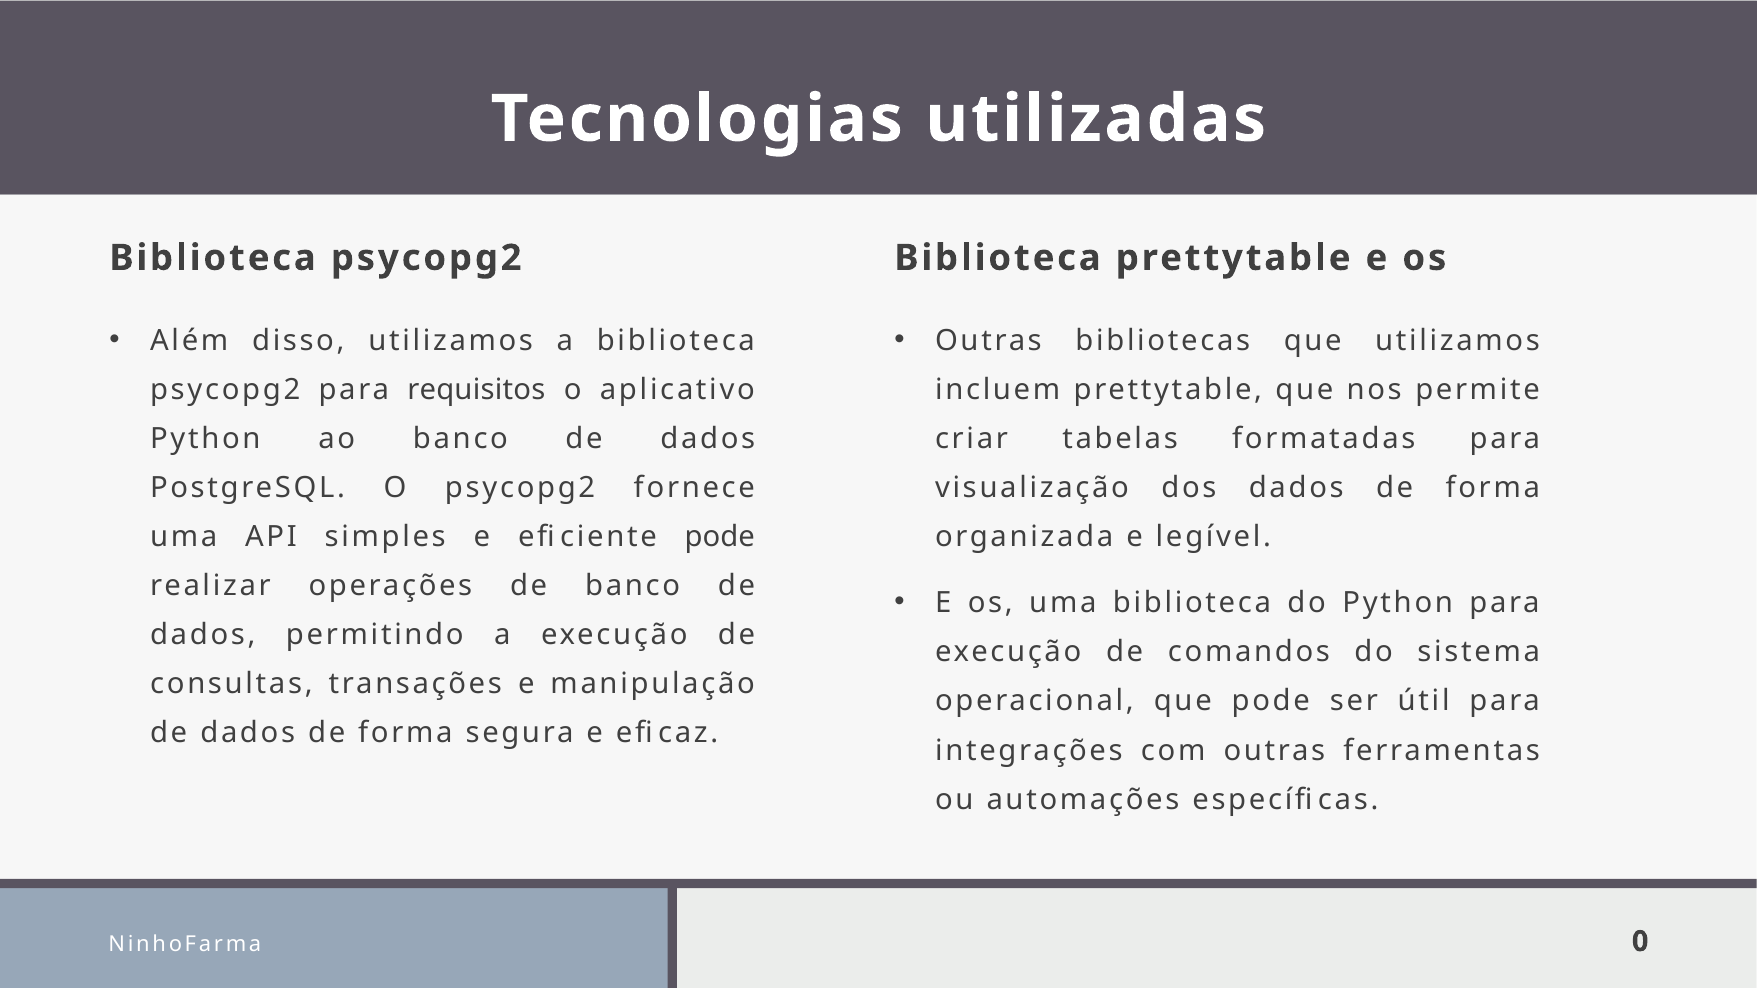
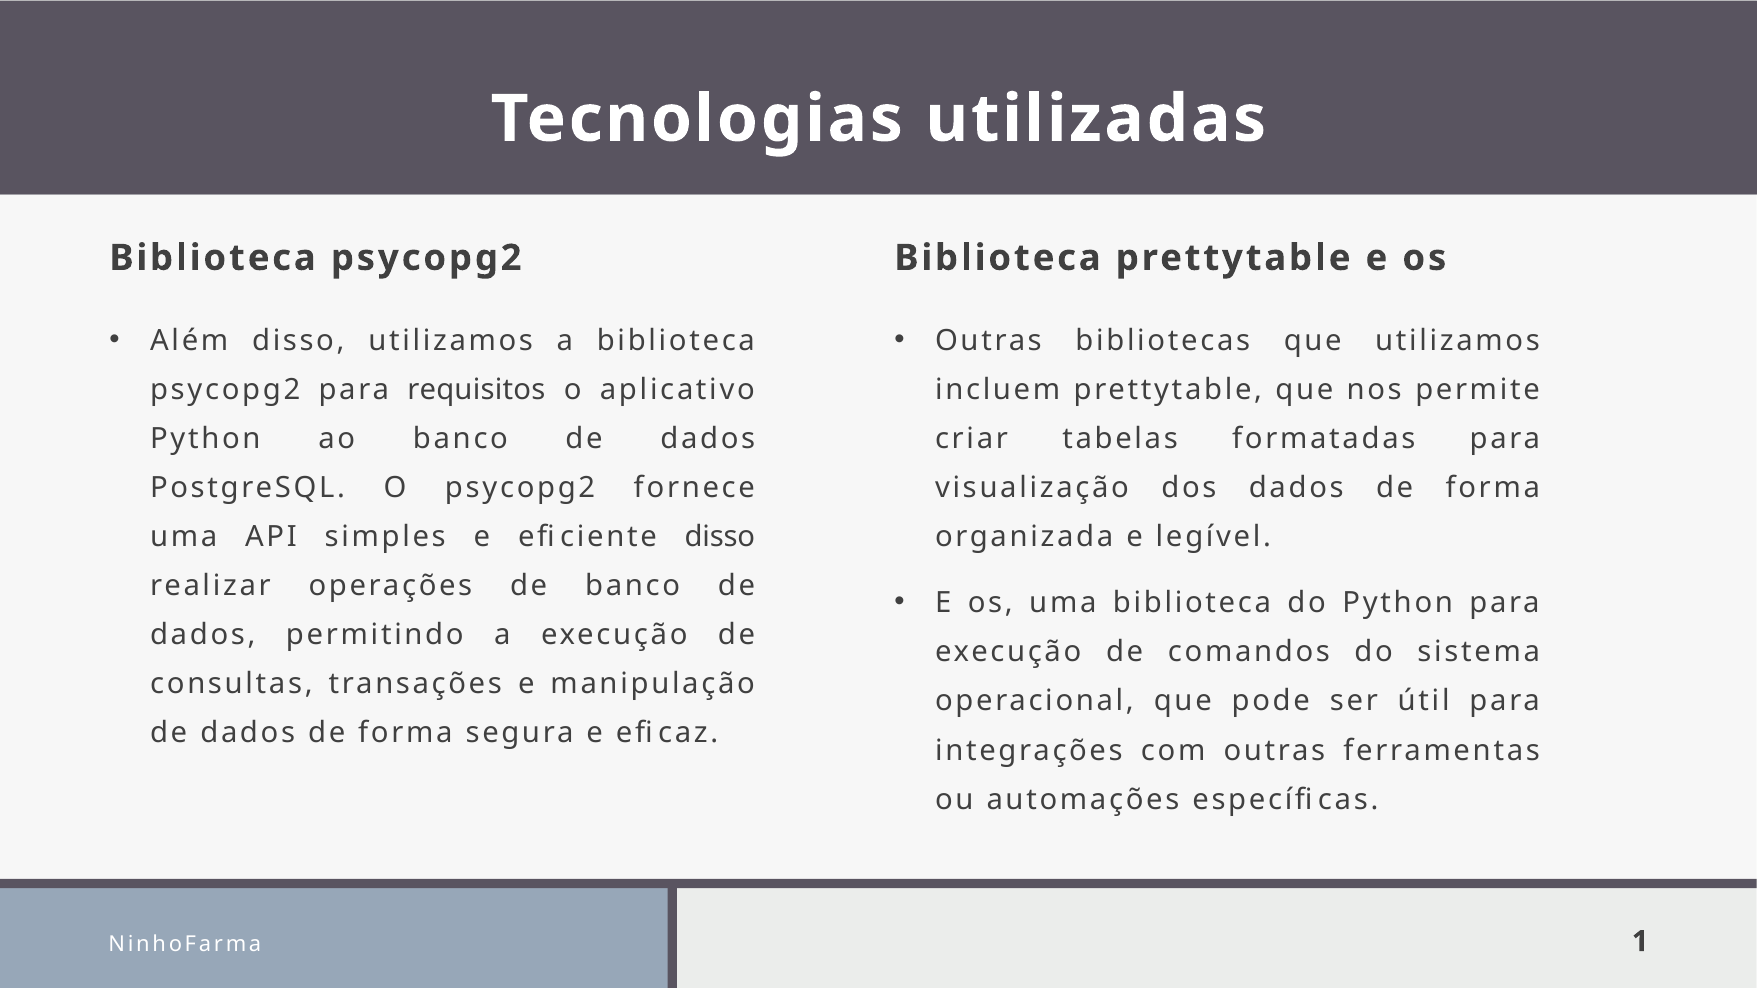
eficiente pode: pode -> disso (720, 537)
0: 0 -> 1 (1640, 942)
